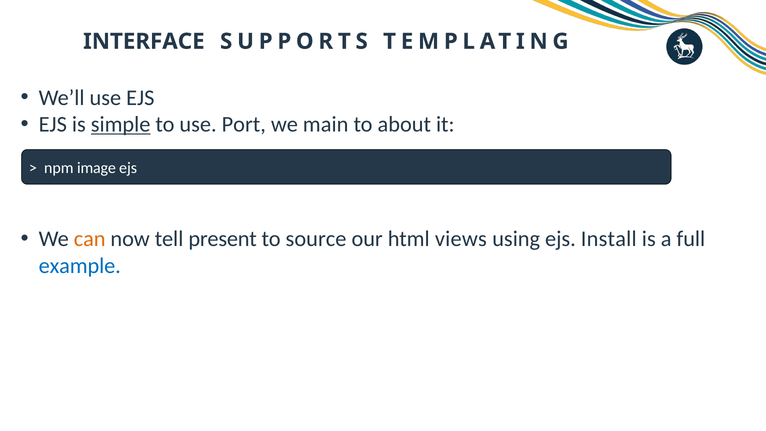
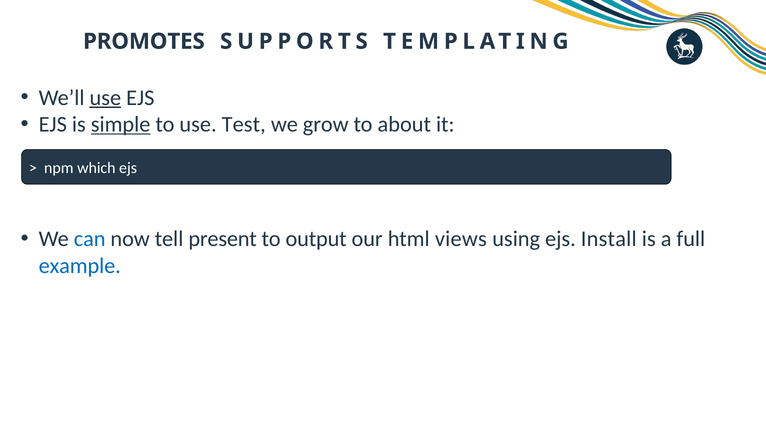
INTERFACE: INTERFACE -> PROMOTES (144, 41)
use underline: none -> present (105, 98)
Port: Port -> Test (244, 124)
main: main -> grow (326, 124)
image: image -> which (96, 168)
can colour: orange -> blue (90, 239)
source: source -> output (316, 239)
